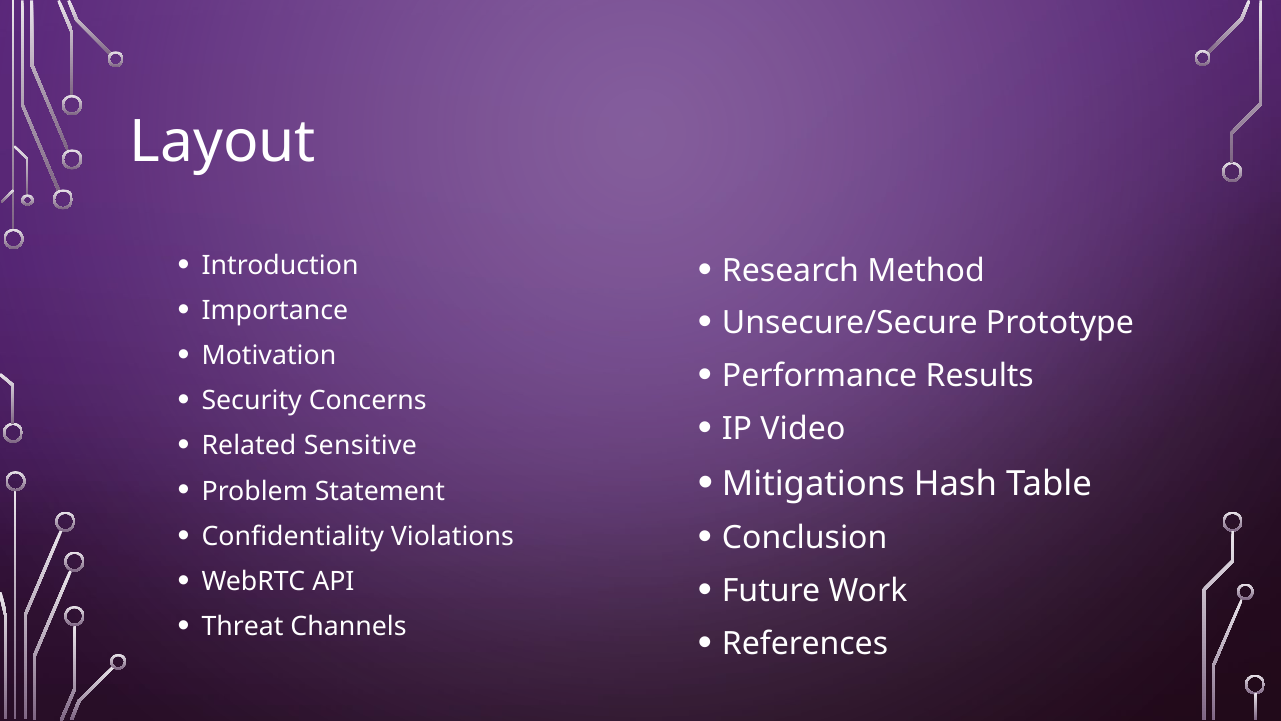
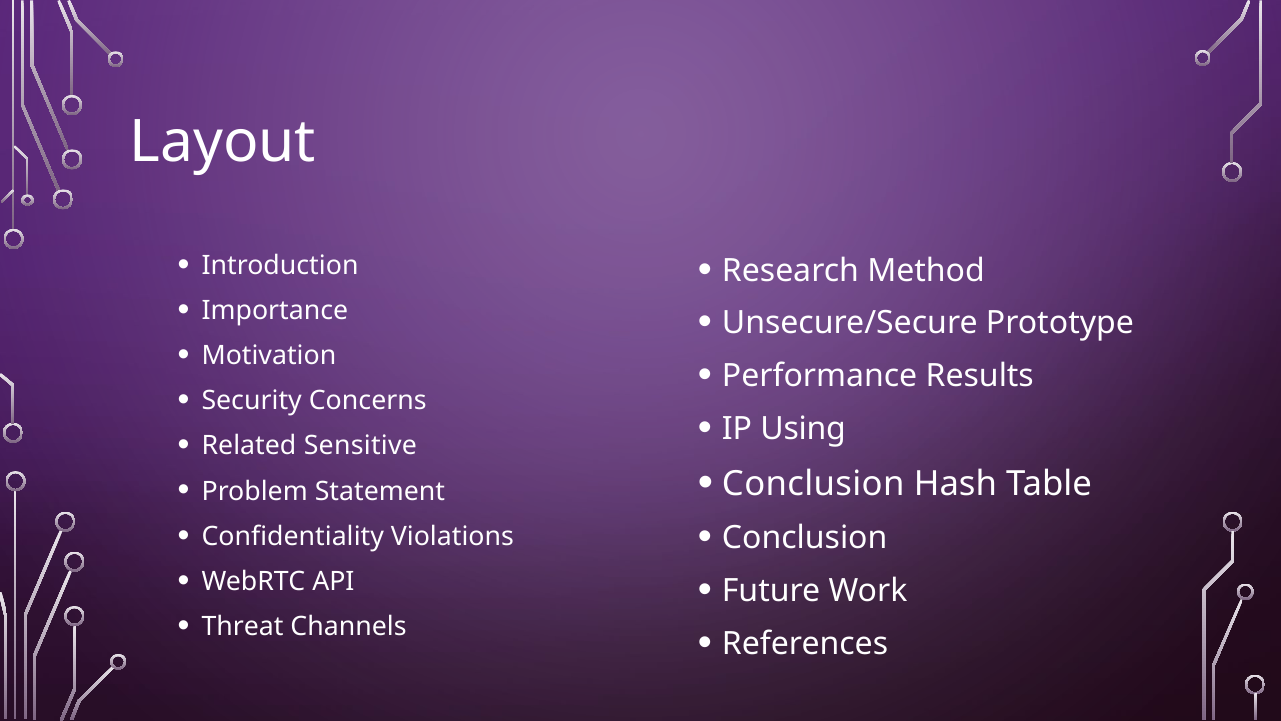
Video: Video -> Using (803, 429)
Mitigations: Mitigations -> Conclusion (813, 484)
